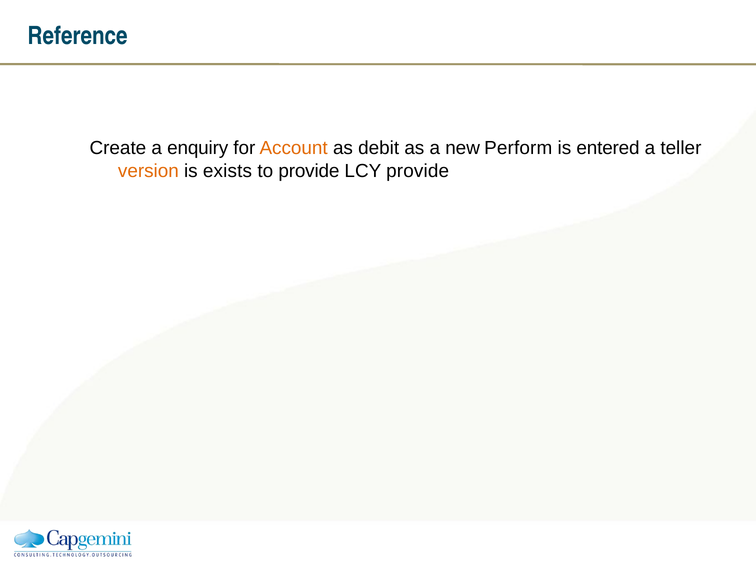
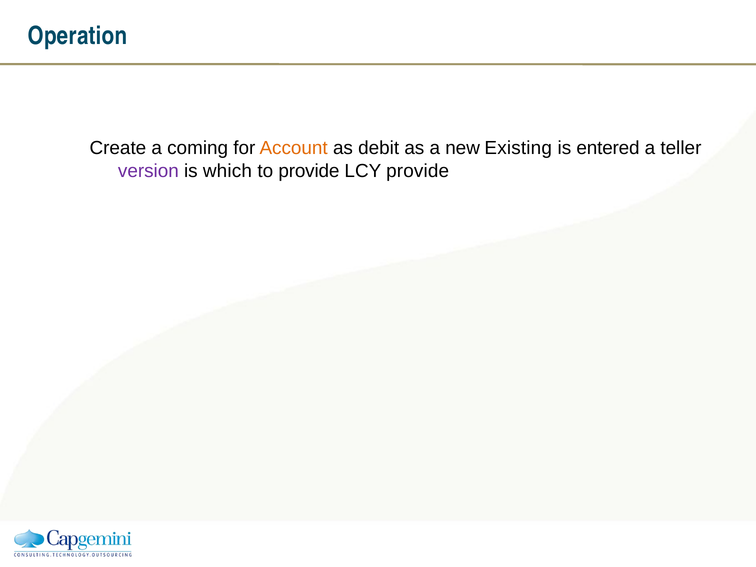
Reference: Reference -> Operation (78, 36)
enquiry: enquiry -> coming (198, 148)
Perform: Perform -> Existing (518, 148)
version colour: orange -> purple (148, 171)
exists: exists -> which (227, 171)
